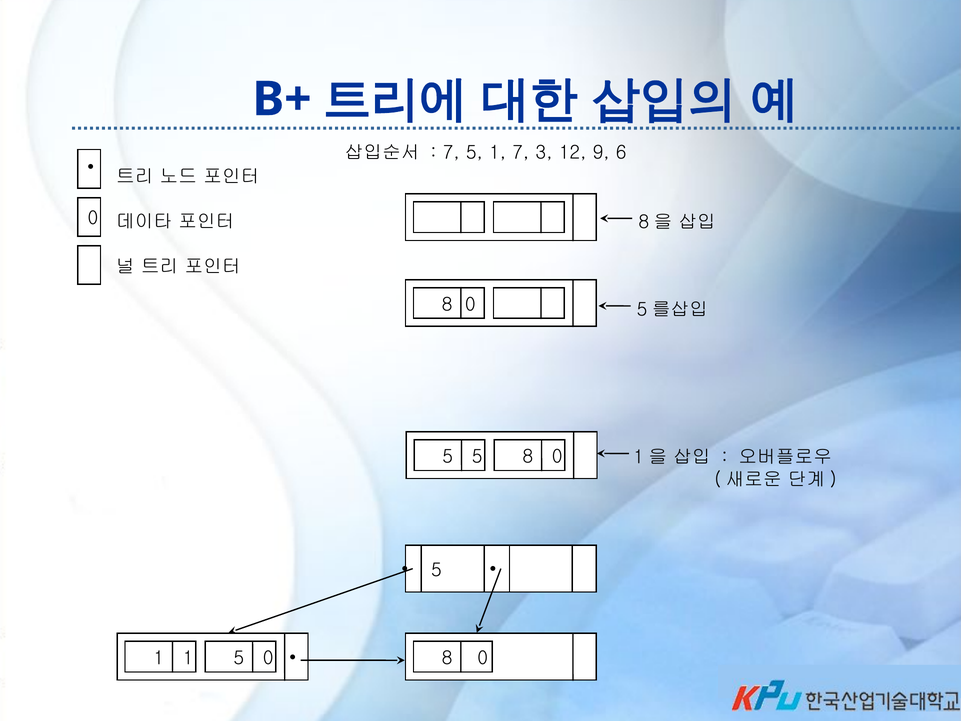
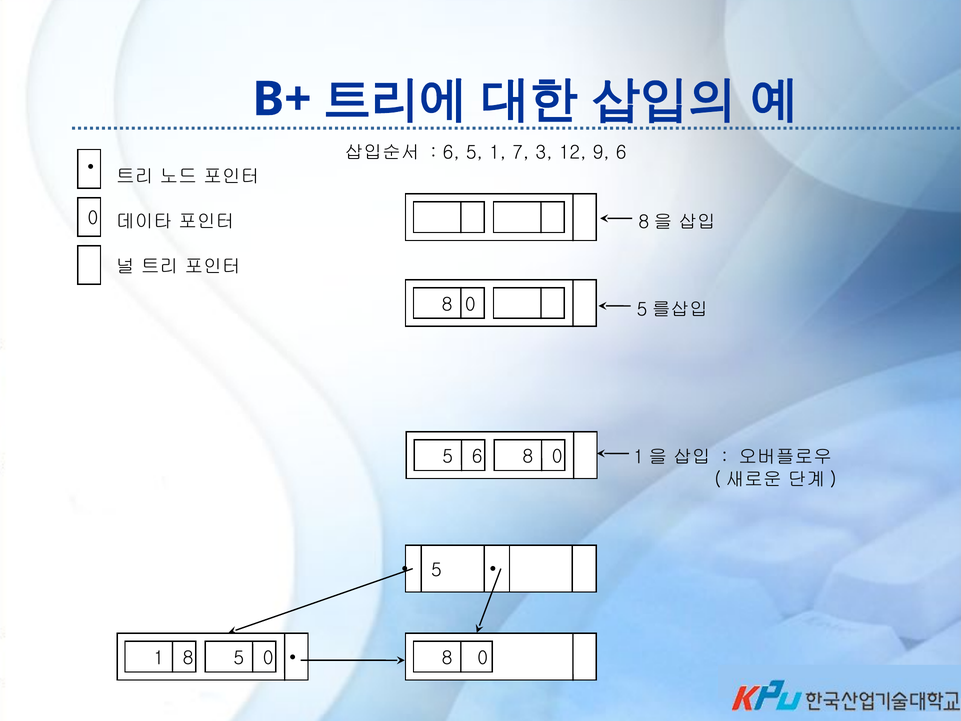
7: 7 -> 6 (451, 153)
5 5: 5 -> 6 (477, 456)
1 1: 1 -> 8 (188, 658)
